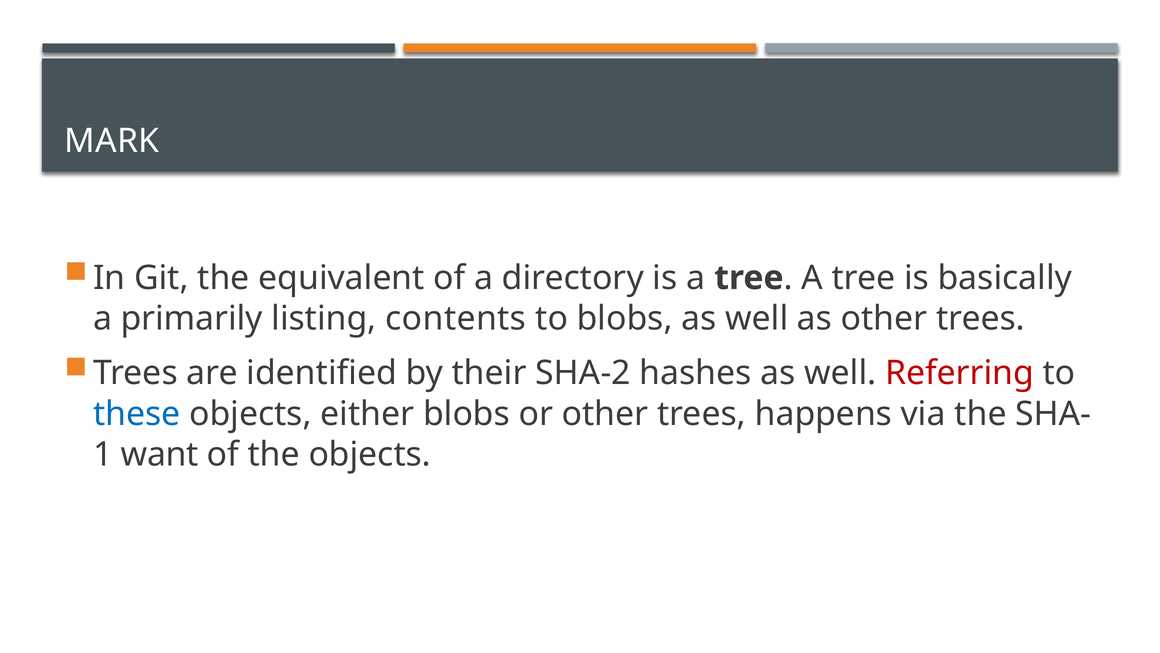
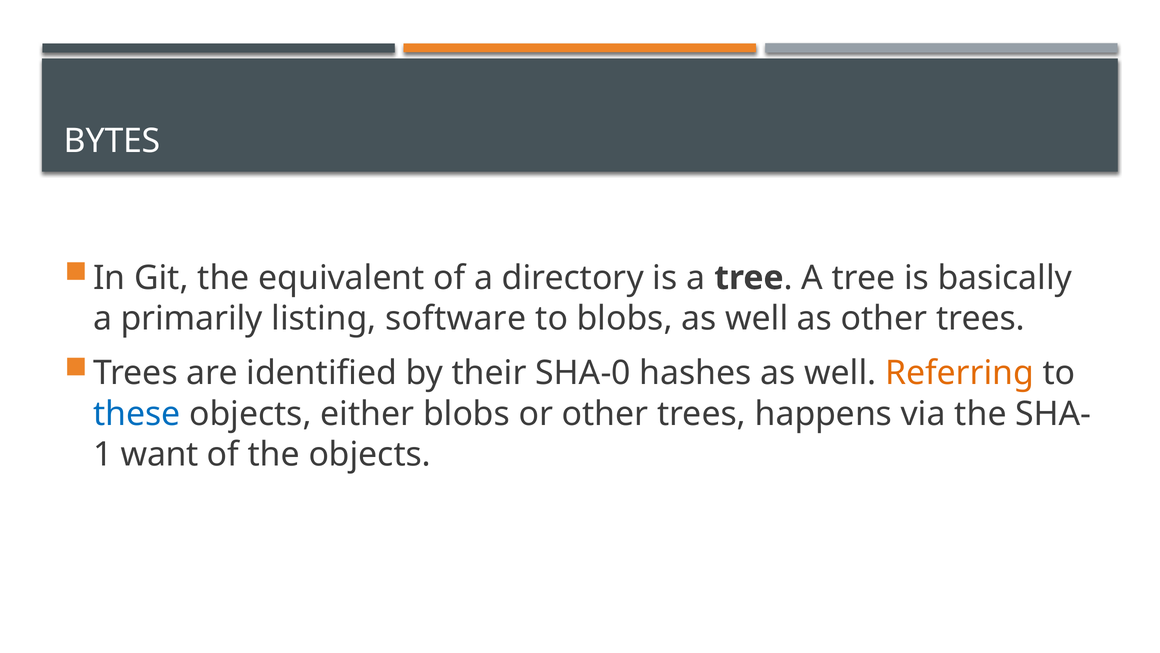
MARK: MARK -> BYTES (112, 141)
contents: contents -> software (456, 318)
SHA-2: SHA-2 -> SHA-0 (583, 373)
Referring colour: red -> orange (960, 373)
